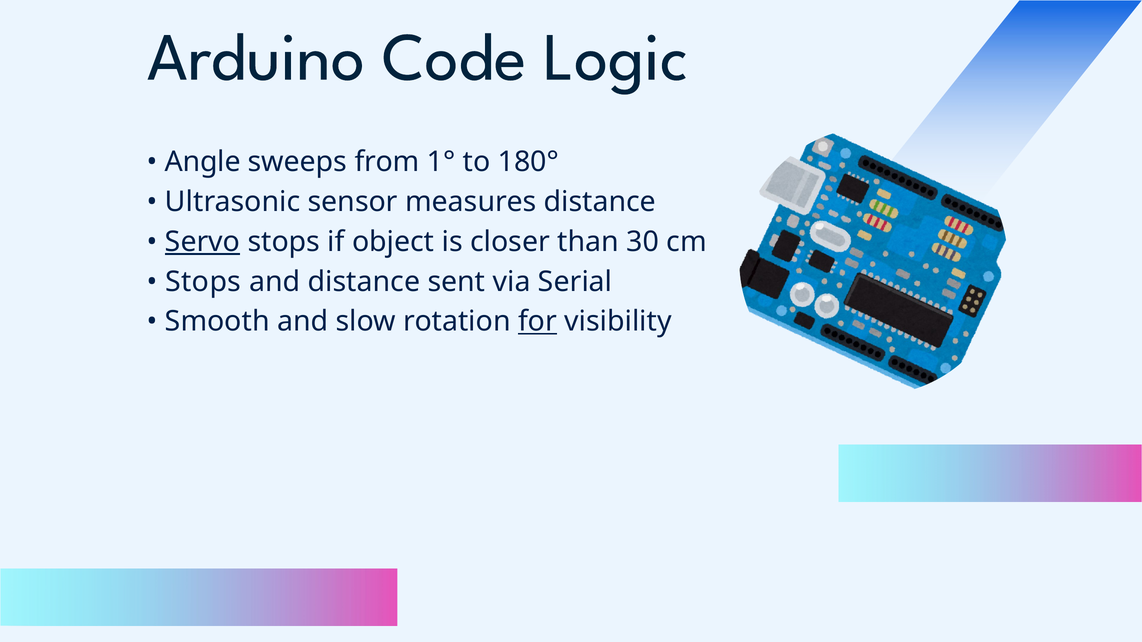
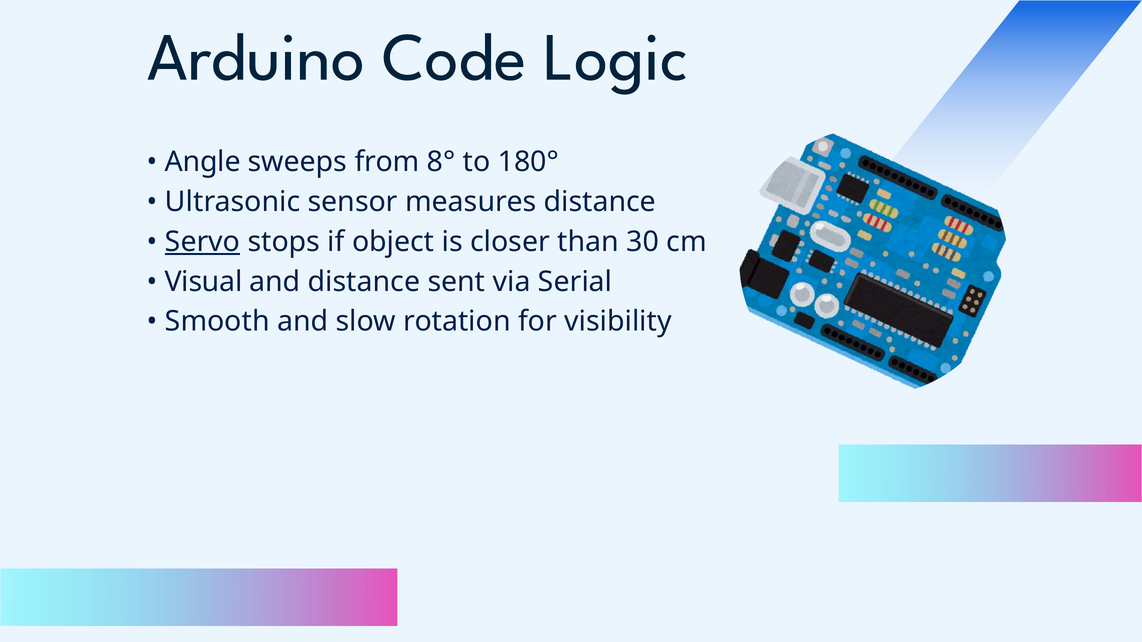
1°: 1° -> 8° (441, 162)
Stops: Stops -> Visual (204, 282)
for underline: present -> none (538, 322)
